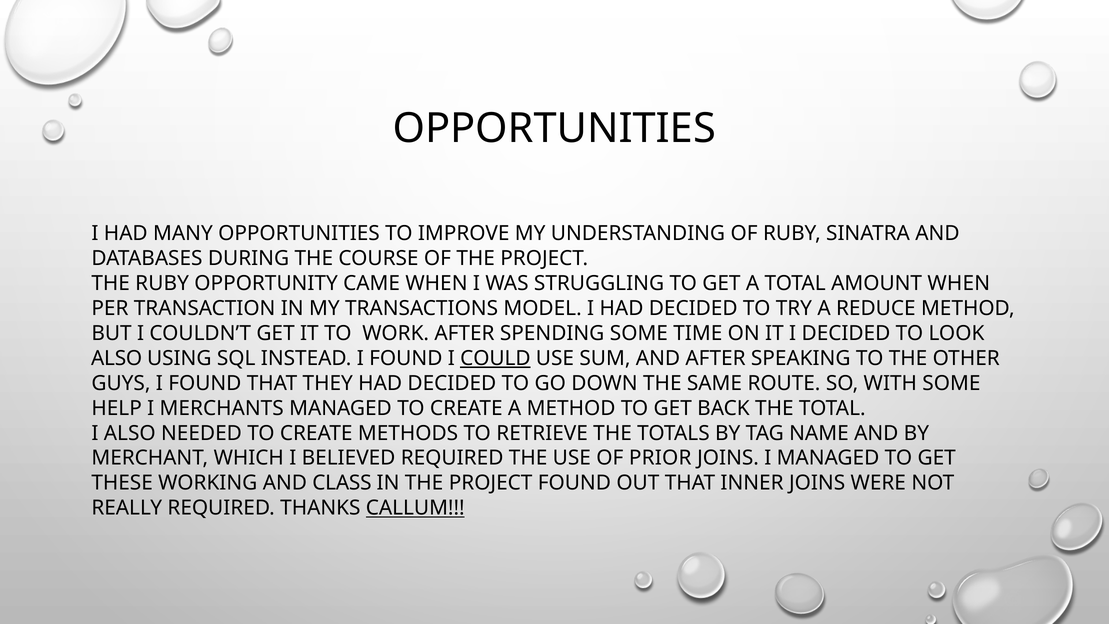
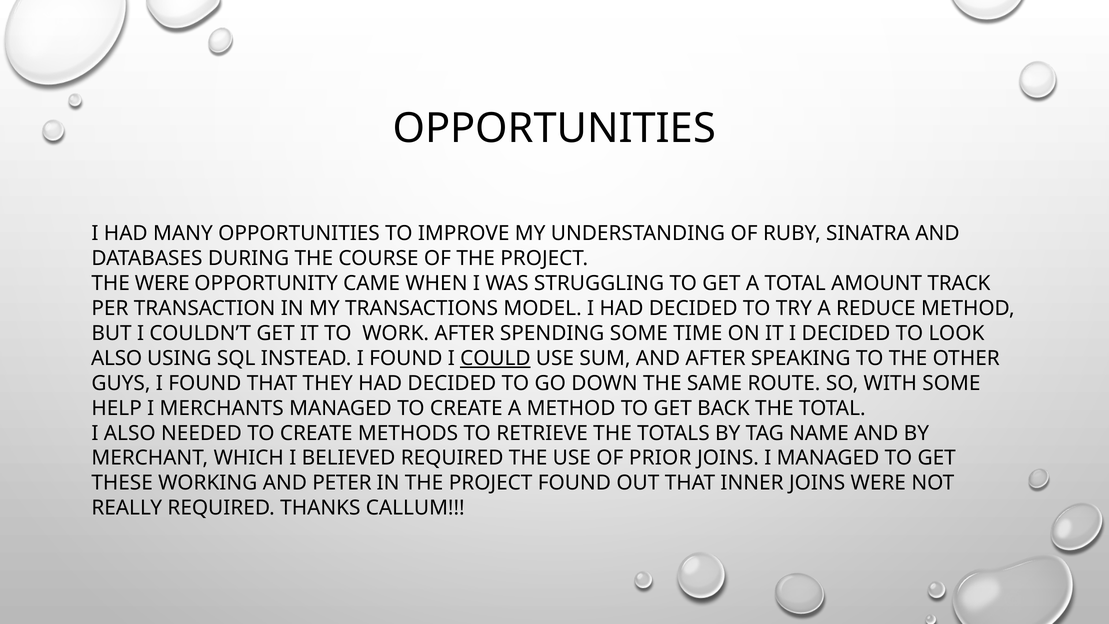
THE RUBY: RUBY -> WERE (162, 283)
AMOUNT WHEN: WHEN -> TRACK (959, 283)
CLASS: CLASS -> PETER (342, 483)
CALLUM underline: present -> none (415, 508)
